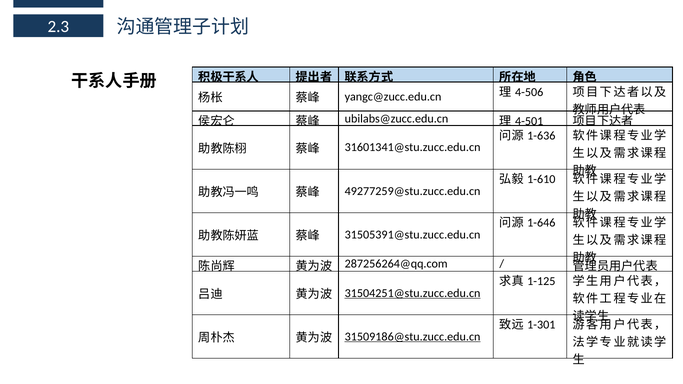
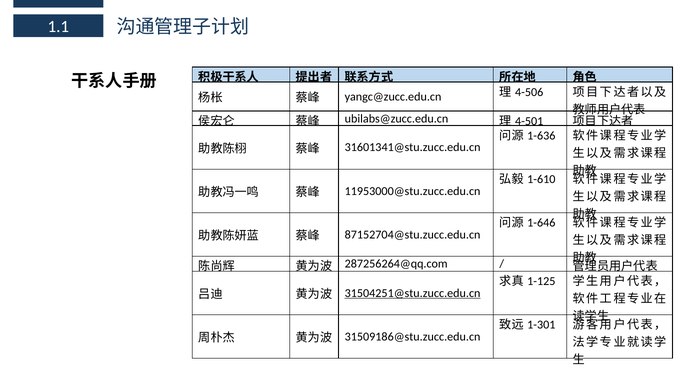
2.3: 2.3 -> 1.1 (58, 27)
49277259@stu.zucc.edu.cn: 49277259@stu.zucc.edu.cn -> 11953000@stu.zucc.edu.cn (413, 191)
31505391@stu.zucc.edu.cn: 31505391@stu.zucc.edu.cn -> 87152704@stu.zucc.edu.cn (413, 235)
31509186@stu.zucc.edu.cn underline: present -> none (413, 337)
